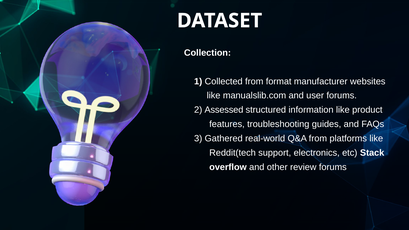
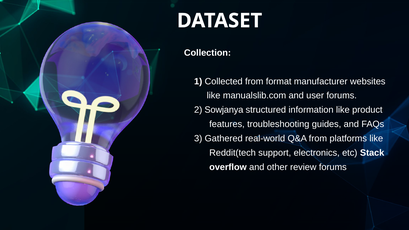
Assessed: Assessed -> Sowjanya (224, 110)
